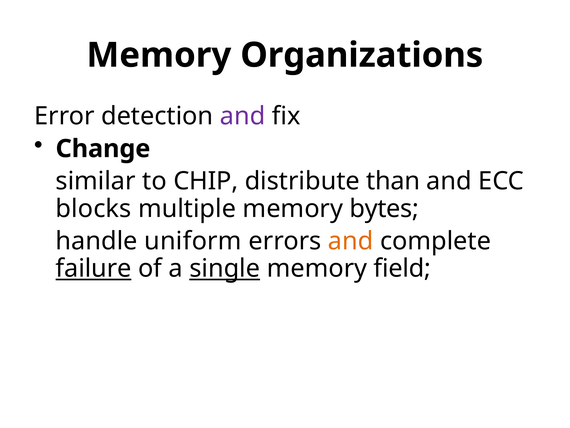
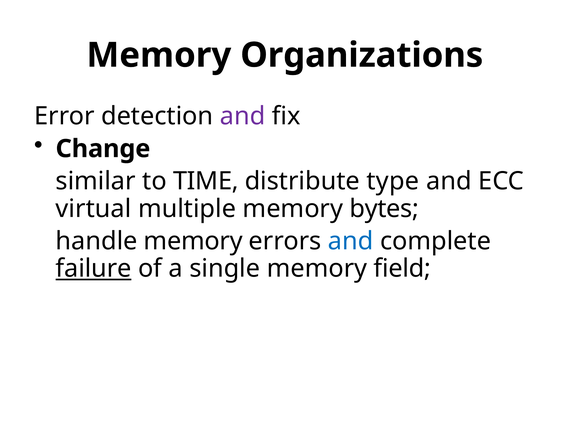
CHIP: CHIP -> TIME (206, 181)
than: than -> type (393, 181)
blocks: blocks -> virtual (94, 208)
handle uniform: uniform -> memory (193, 241)
and colour: orange -> blue (351, 241)
single underline: present -> none (225, 268)
